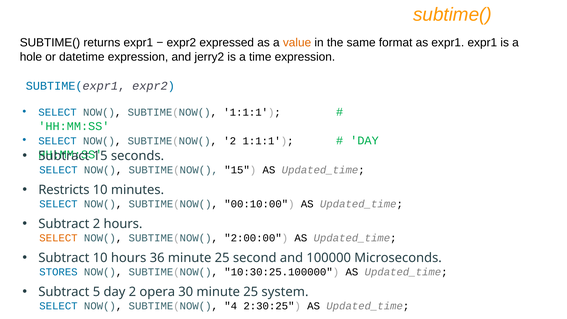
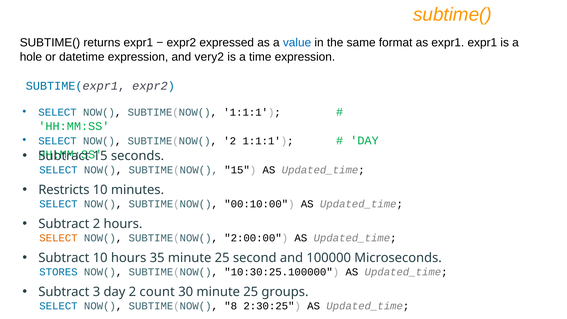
value colour: orange -> blue (297, 43)
jerry2: jerry2 -> very2 (209, 57)
36: 36 -> 35 (157, 258)
5: 5 -> 3 (96, 292)
opera: opera -> count (157, 292)
system: system -> groups (285, 292)
4: 4 -> 8 (231, 306)
